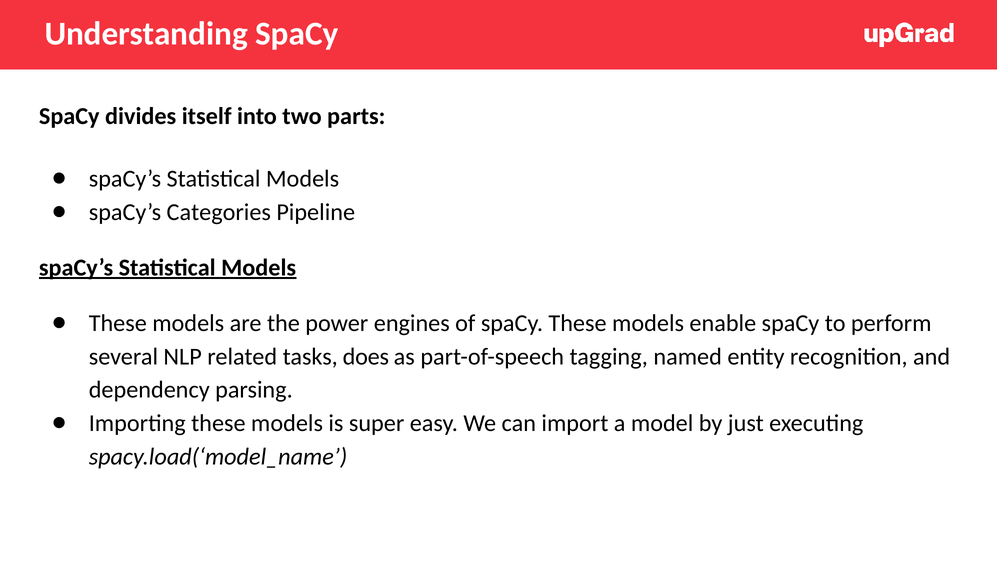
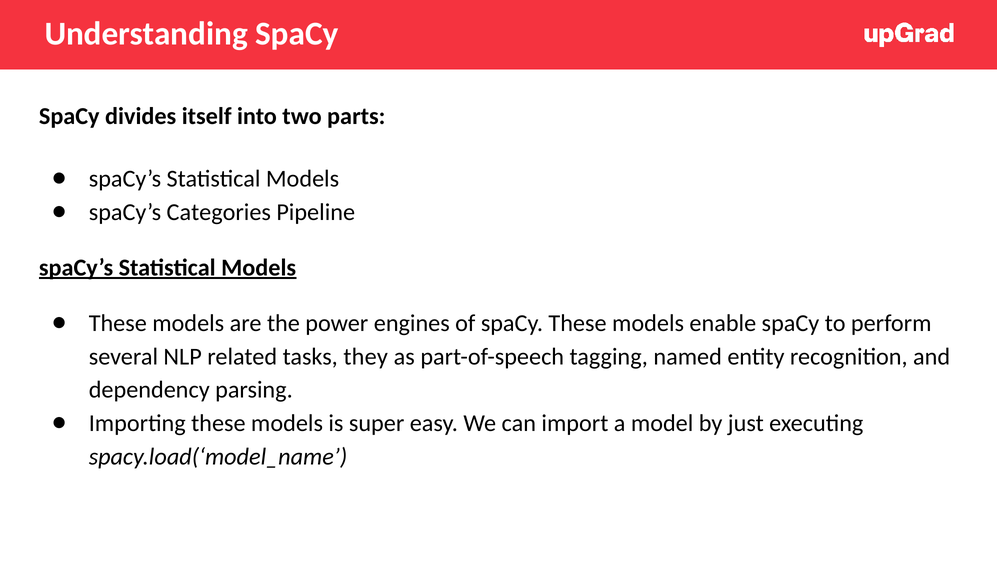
does: does -> they (366, 356)
